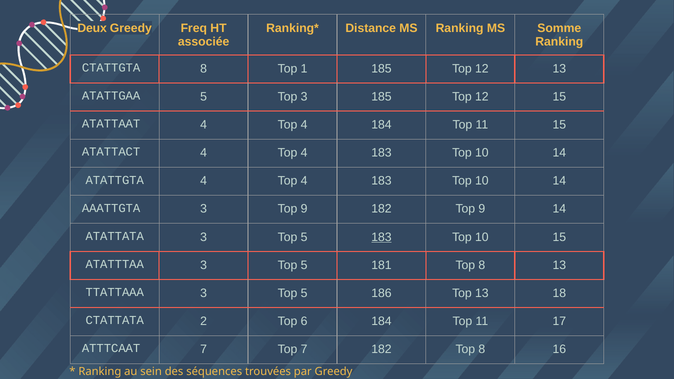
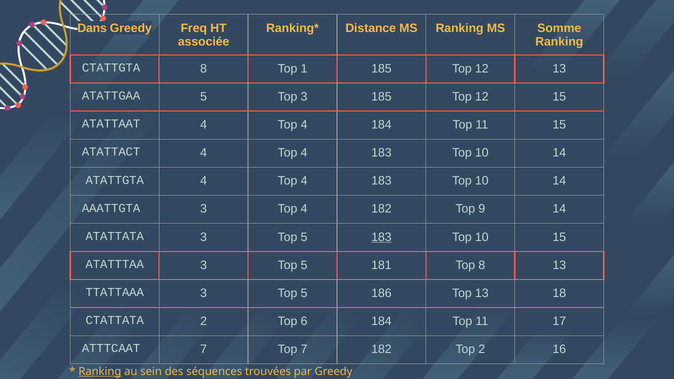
Deux: Deux -> Dans (92, 28)
3 Top 9: 9 -> 4 (304, 209)
182 Top 8: 8 -> 2 (482, 349)
Ranking underline: none -> present (100, 371)
